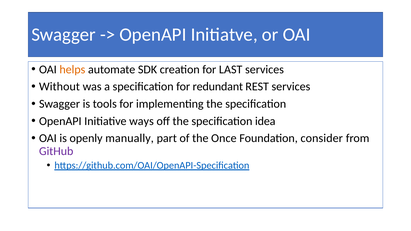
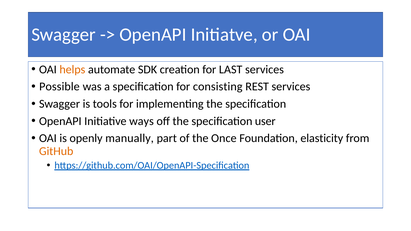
Without: Without -> Possible (59, 87)
redundant: redundant -> consisting (218, 87)
idea: idea -> user (265, 121)
consider: consider -> elasticity (322, 138)
GitHub colour: purple -> orange (56, 151)
